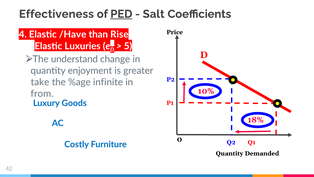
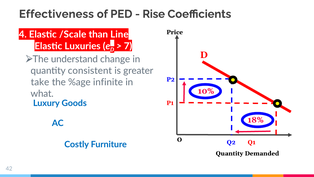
PED underline: present -> none (121, 14)
Salt: Salt -> Rise (154, 14)
/Have: /Have -> /Scale (73, 34)
Rise: Rise -> Line (119, 34)
5: 5 -> 7 (128, 46)
enjoyment: enjoyment -> consistent (90, 71)
from: from -> what (42, 94)
